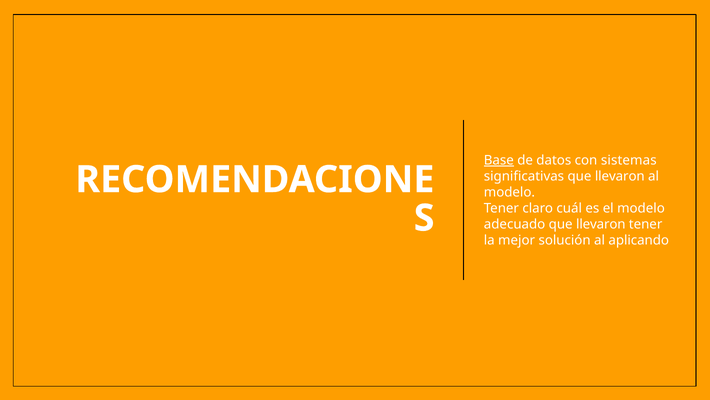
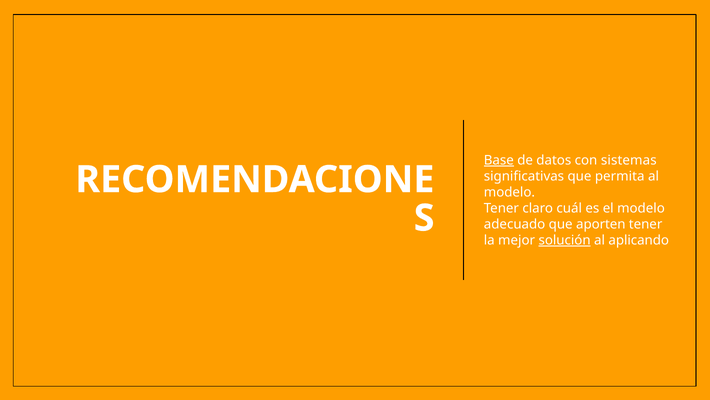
significativas que llevaron: llevaron -> permita (620, 176)
adecuado que llevaron: llevaron -> aporten (601, 224)
solución underline: none -> present (565, 240)
